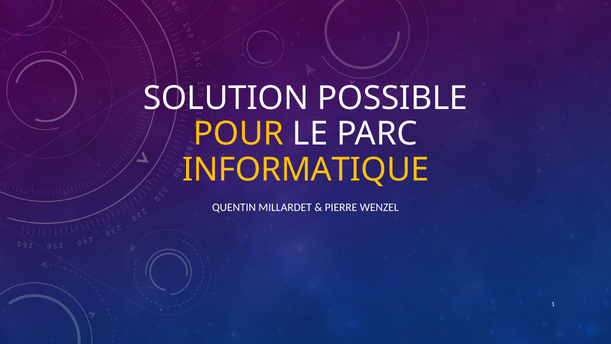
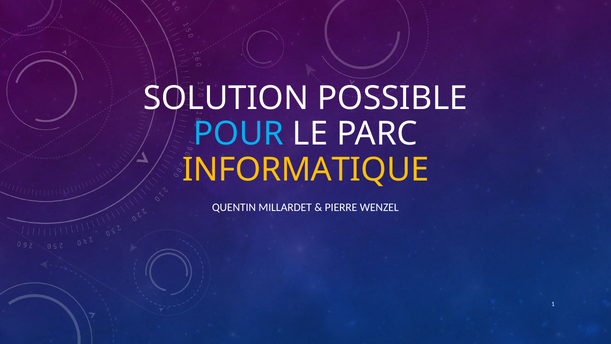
POUR colour: yellow -> light blue (239, 134)
